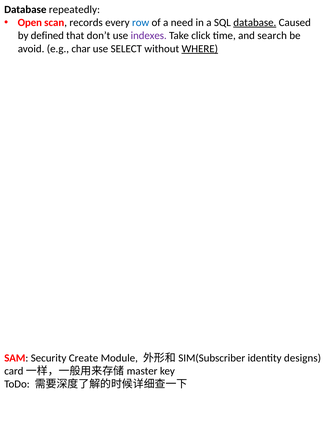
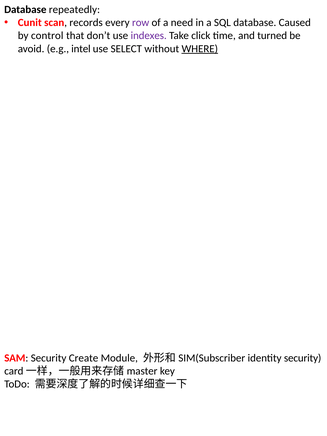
Open: Open -> Cunit (30, 23)
row colour: blue -> purple (141, 23)
database underline: present -> none (255, 23)
defined: defined -> control (47, 36)
search: search -> turned (272, 36)
char: char -> intel (81, 49)
identity designs: designs -> security (303, 358)
